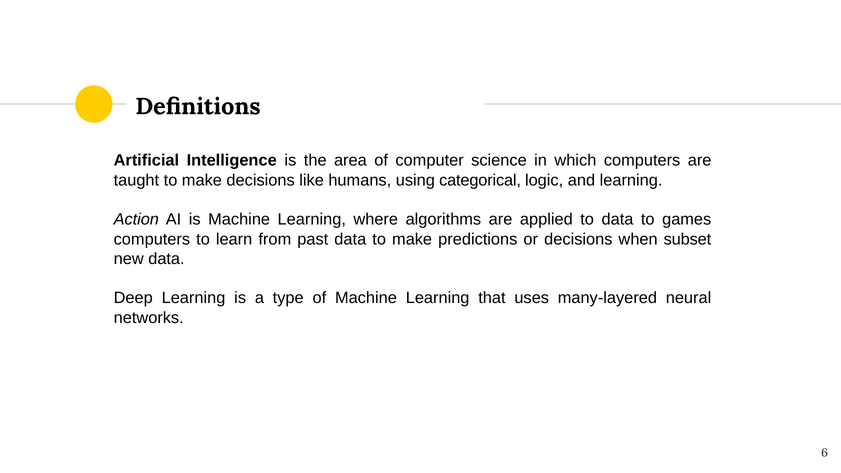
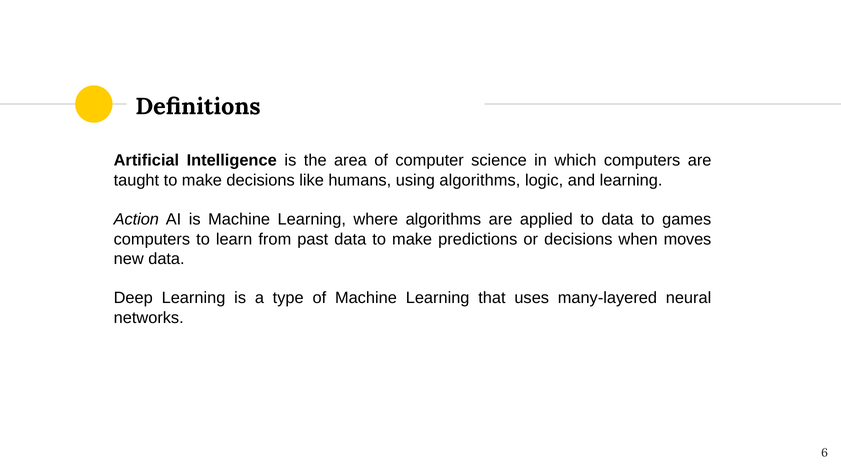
using categorical: categorical -> algorithms (480, 180)
subset: subset -> moves (687, 239)
